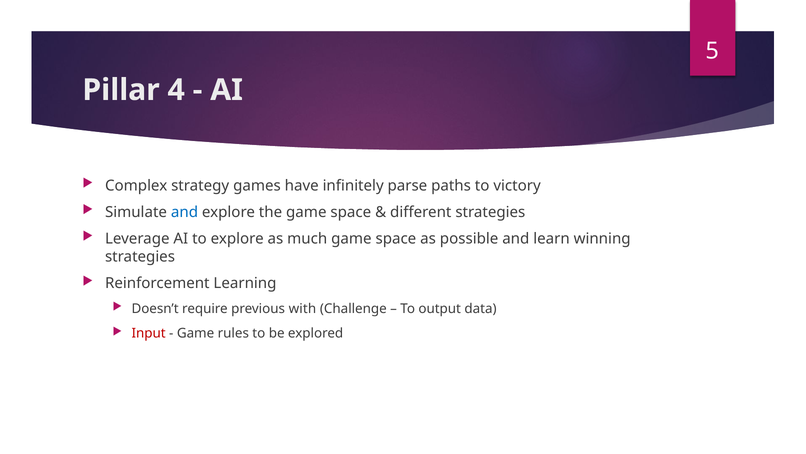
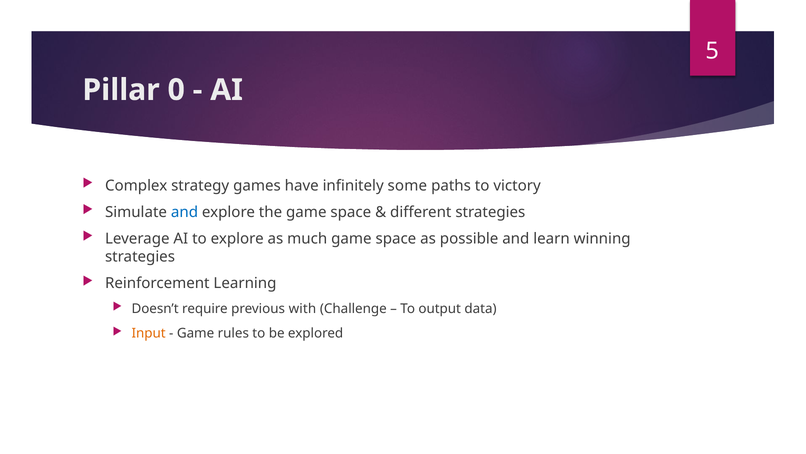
4: 4 -> 0 (176, 90)
parse: parse -> some (407, 185)
Input colour: red -> orange (149, 333)
